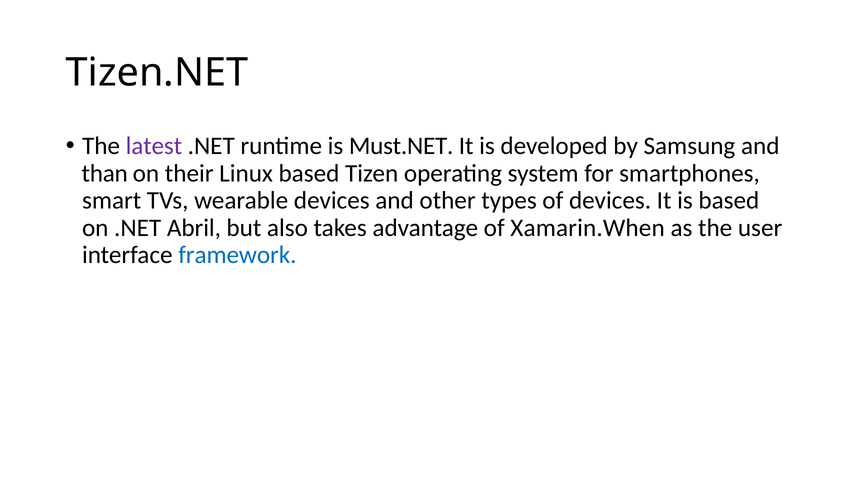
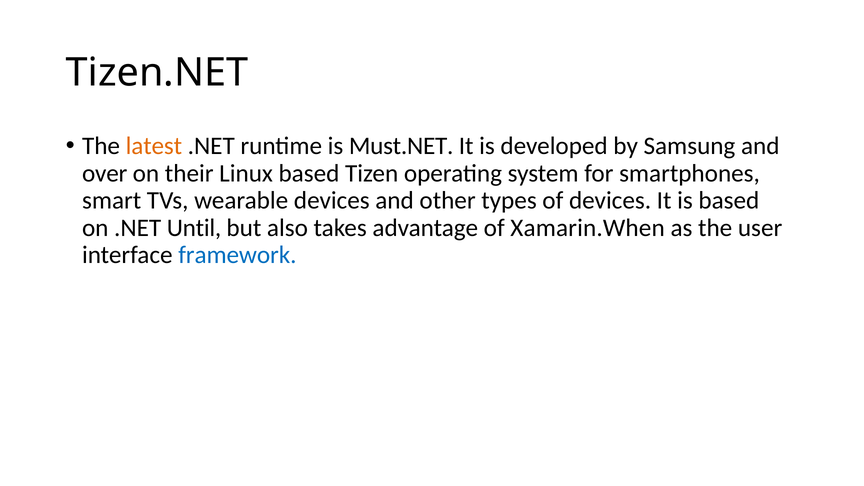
latest colour: purple -> orange (154, 146)
than: than -> over (105, 173)
Abril: Abril -> Until (194, 228)
